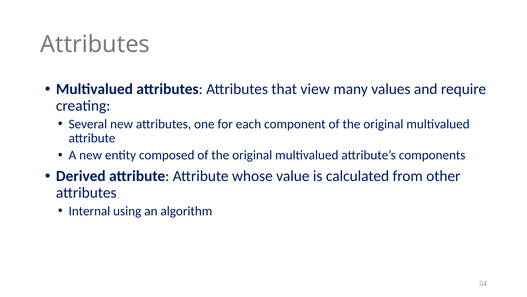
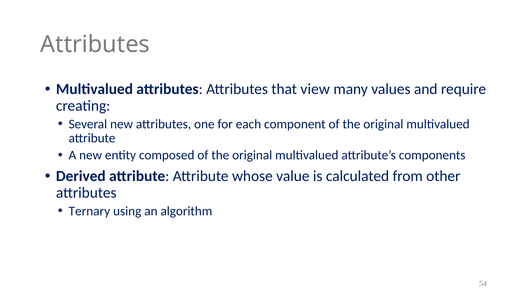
Internal: Internal -> Ternary (89, 211)
